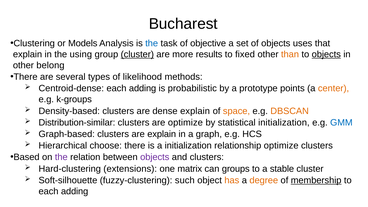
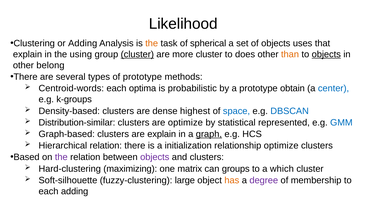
Bucharest: Bucharest -> Likelihood (183, 24)
or Models: Models -> Adding (83, 43)
the colour: blue -> orange (152, 43)
objective: objective -> spherical (208, 43)
more results: results -> cluster (209, 54)
fixed: fixed -> does (245, 54)
of likelihood: likelihood -> prototype (142, 77)
Centroid-dense: Centroid-dense -> Centroid-words (71, 88)
adding: adding -> optima (143, 88)
points: points -> obtain (292, 88)
center colour: orange -> blue (334, 88)
dense explain: explain -> highest (195, 111)
space colour: orange -> blue (236, 111)
DBSCAN colour: orange -> blue (290, 111)
statistical initialization: initialization -> represented (284, 123)
graph underline: none -> present (209, 134)
Hierarchical choose: choose -> relation (106, 146)
extensions: extensions -> maximizing (130, 169)
stable: stable -> which (282, 169)
such: such -> large (185, 180)
degree colour: orange -> purple (264, 180)
membership underline: present -> none (316, 180)
